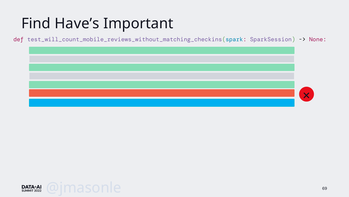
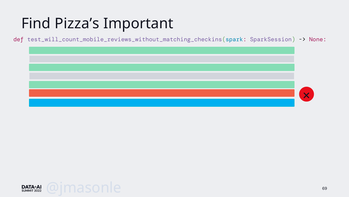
Have’s: Have’s -> Pizza’s (77, 24)
